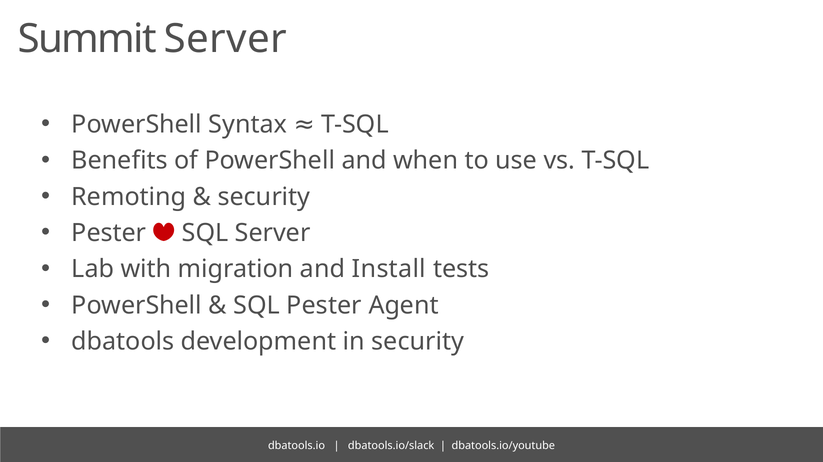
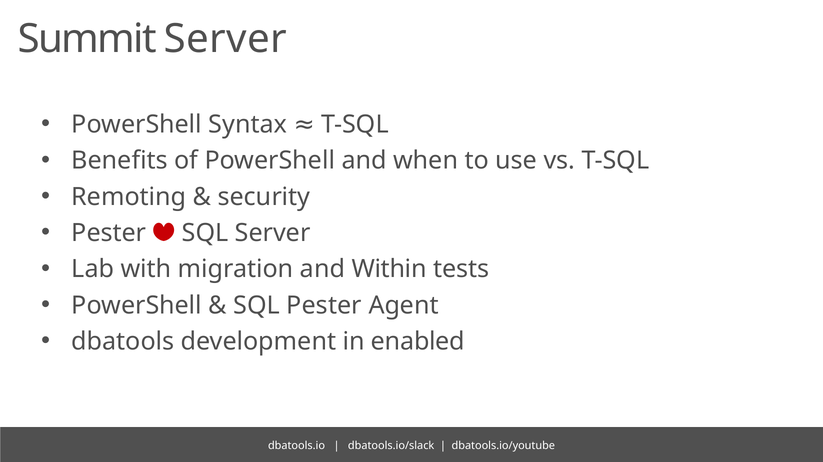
Install: Install -> Within (389, 269)
in security: security -> enabled (418, 342)
